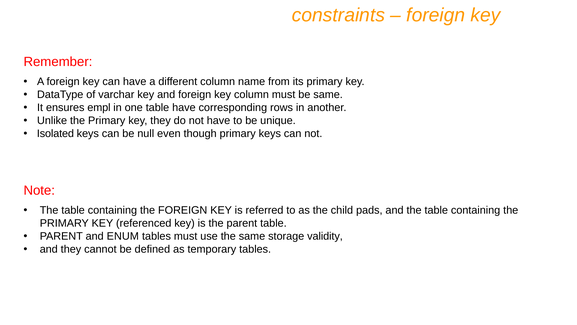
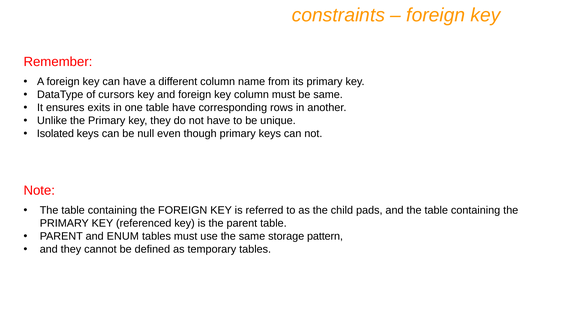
varchar: varchar -> cursors (116, 95)
empl: empl -> exits (99, 108)
validity: validity -> pattern (325, 236)
